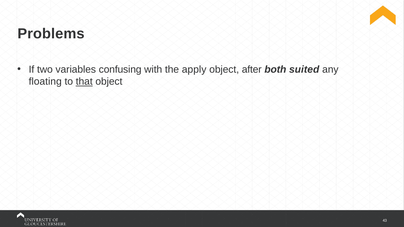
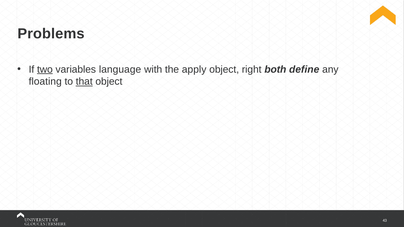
two underline: none -> present (45, 70)
confusing: confusing -> language (120, 70)
after: after -> right (252, 70)
suited: suited -> define (304, 70)
